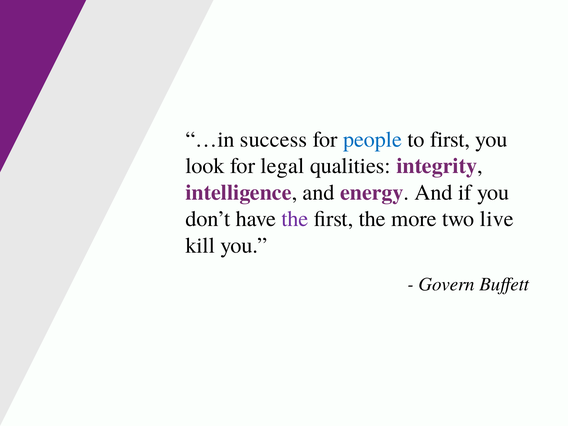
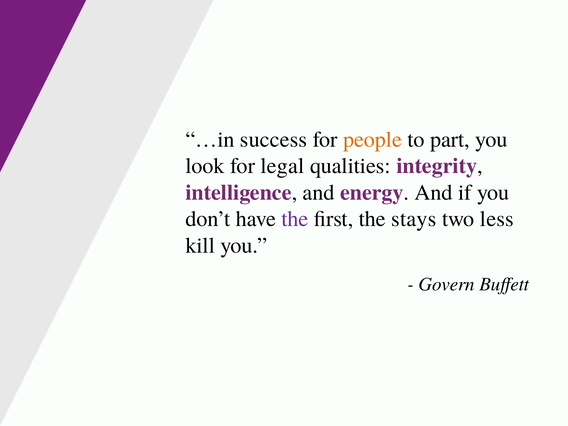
people colour: blue -> orange (373, 139)
to first: first -> part (450, 139)
more: more -> stays (414, 219)
live: live -> less (497, 219)
